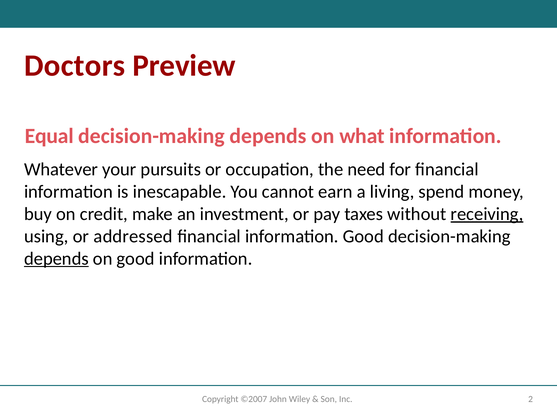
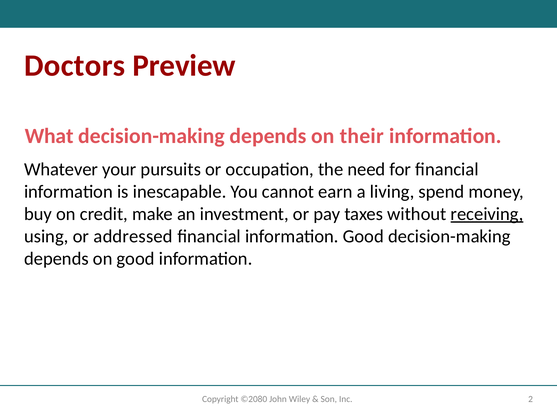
Equal: Equal -> What (49, 136)
what: what -> their (362, 136)
depends underline: present -> none (56, 258)
©2007: ©2007 -> ©2080 (254, 399)
